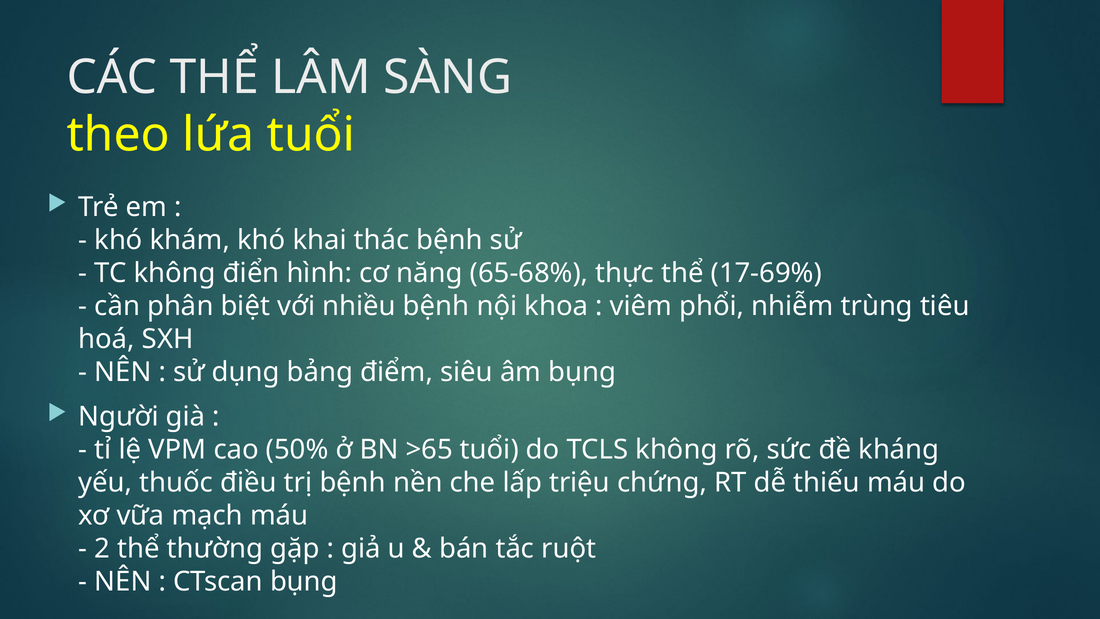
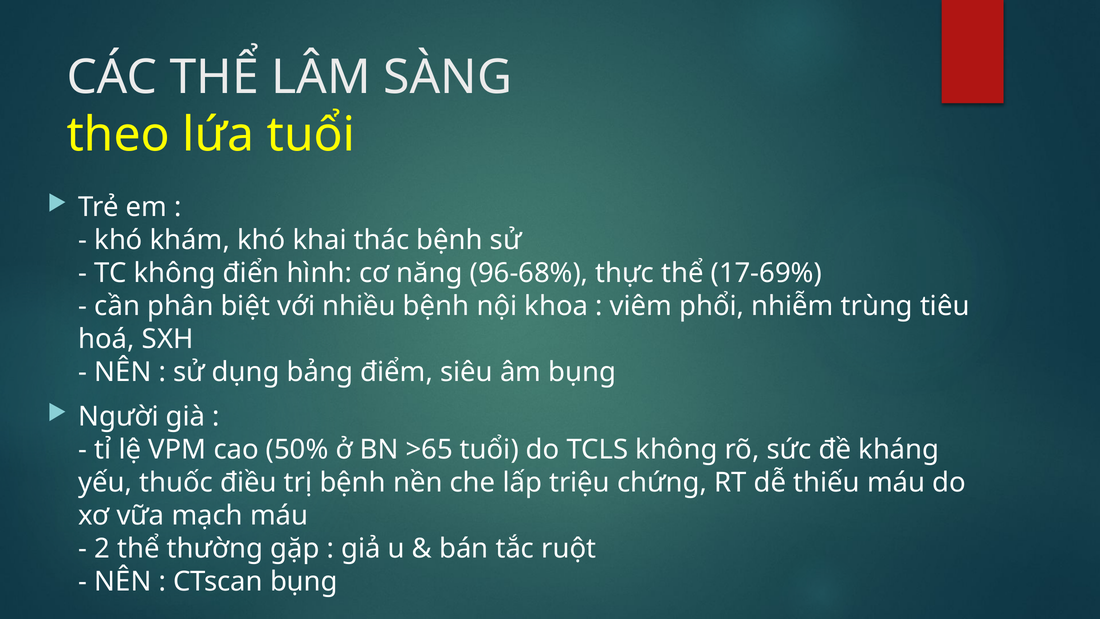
65-68%: 65-68% -> 96-68% (529, 273)
